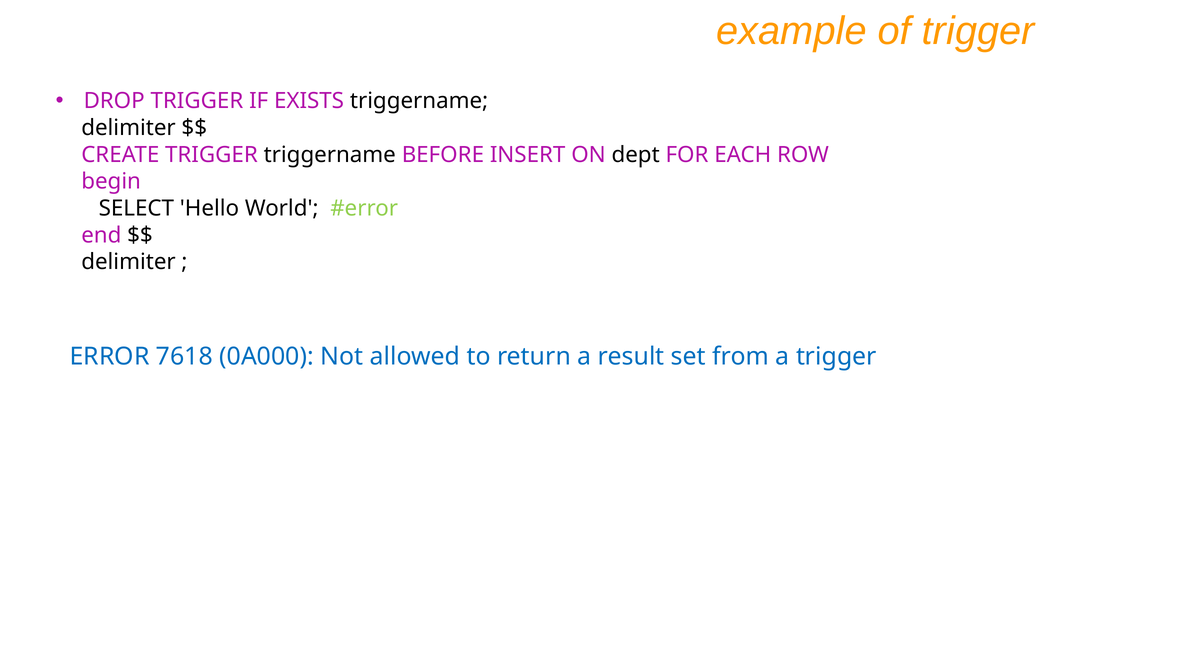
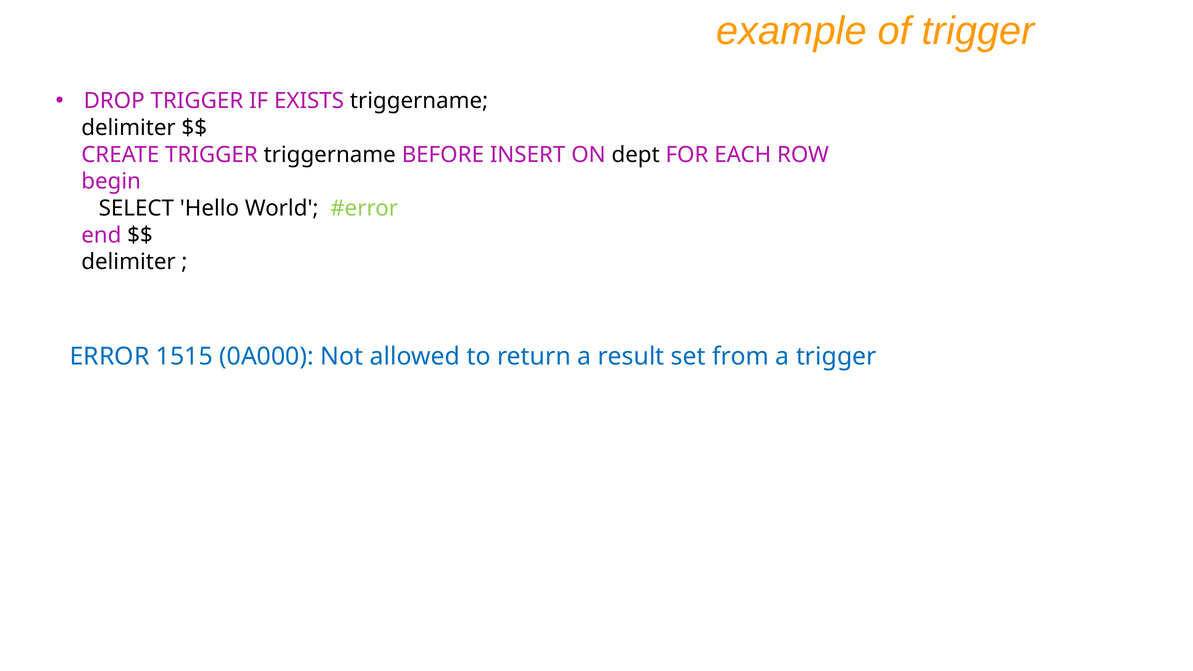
7618: 7618 -> 1515 (184, 357)
